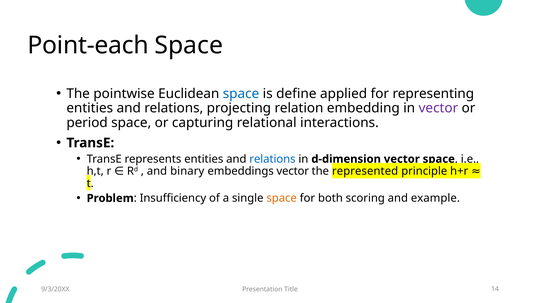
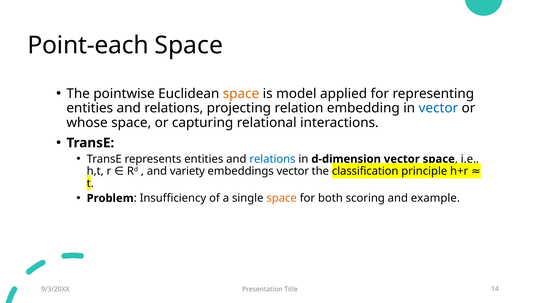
space colour: blue -> orange (241, 94)
define: define -> model (296, 94)
vector colour: purple -> blue (438, 108)
period: period -> whose (87, 123)
binary: binary -> variety (187, 172)
represented: represented -> classification (365, 172)
